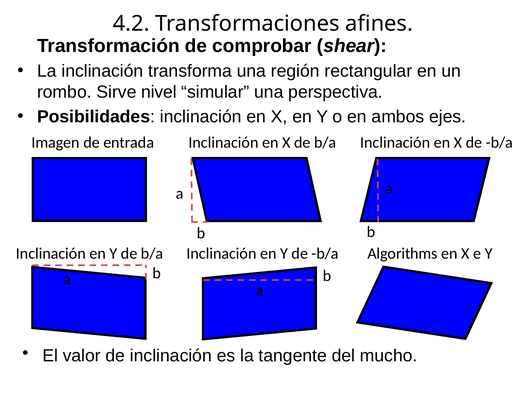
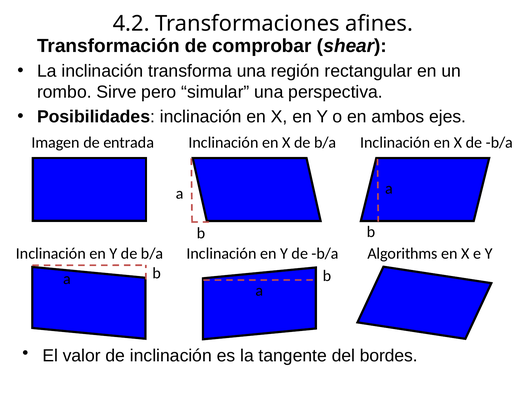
nivel: nivel -> pero (159, 92)
mucho: mucho -> bordes (389, 356)
